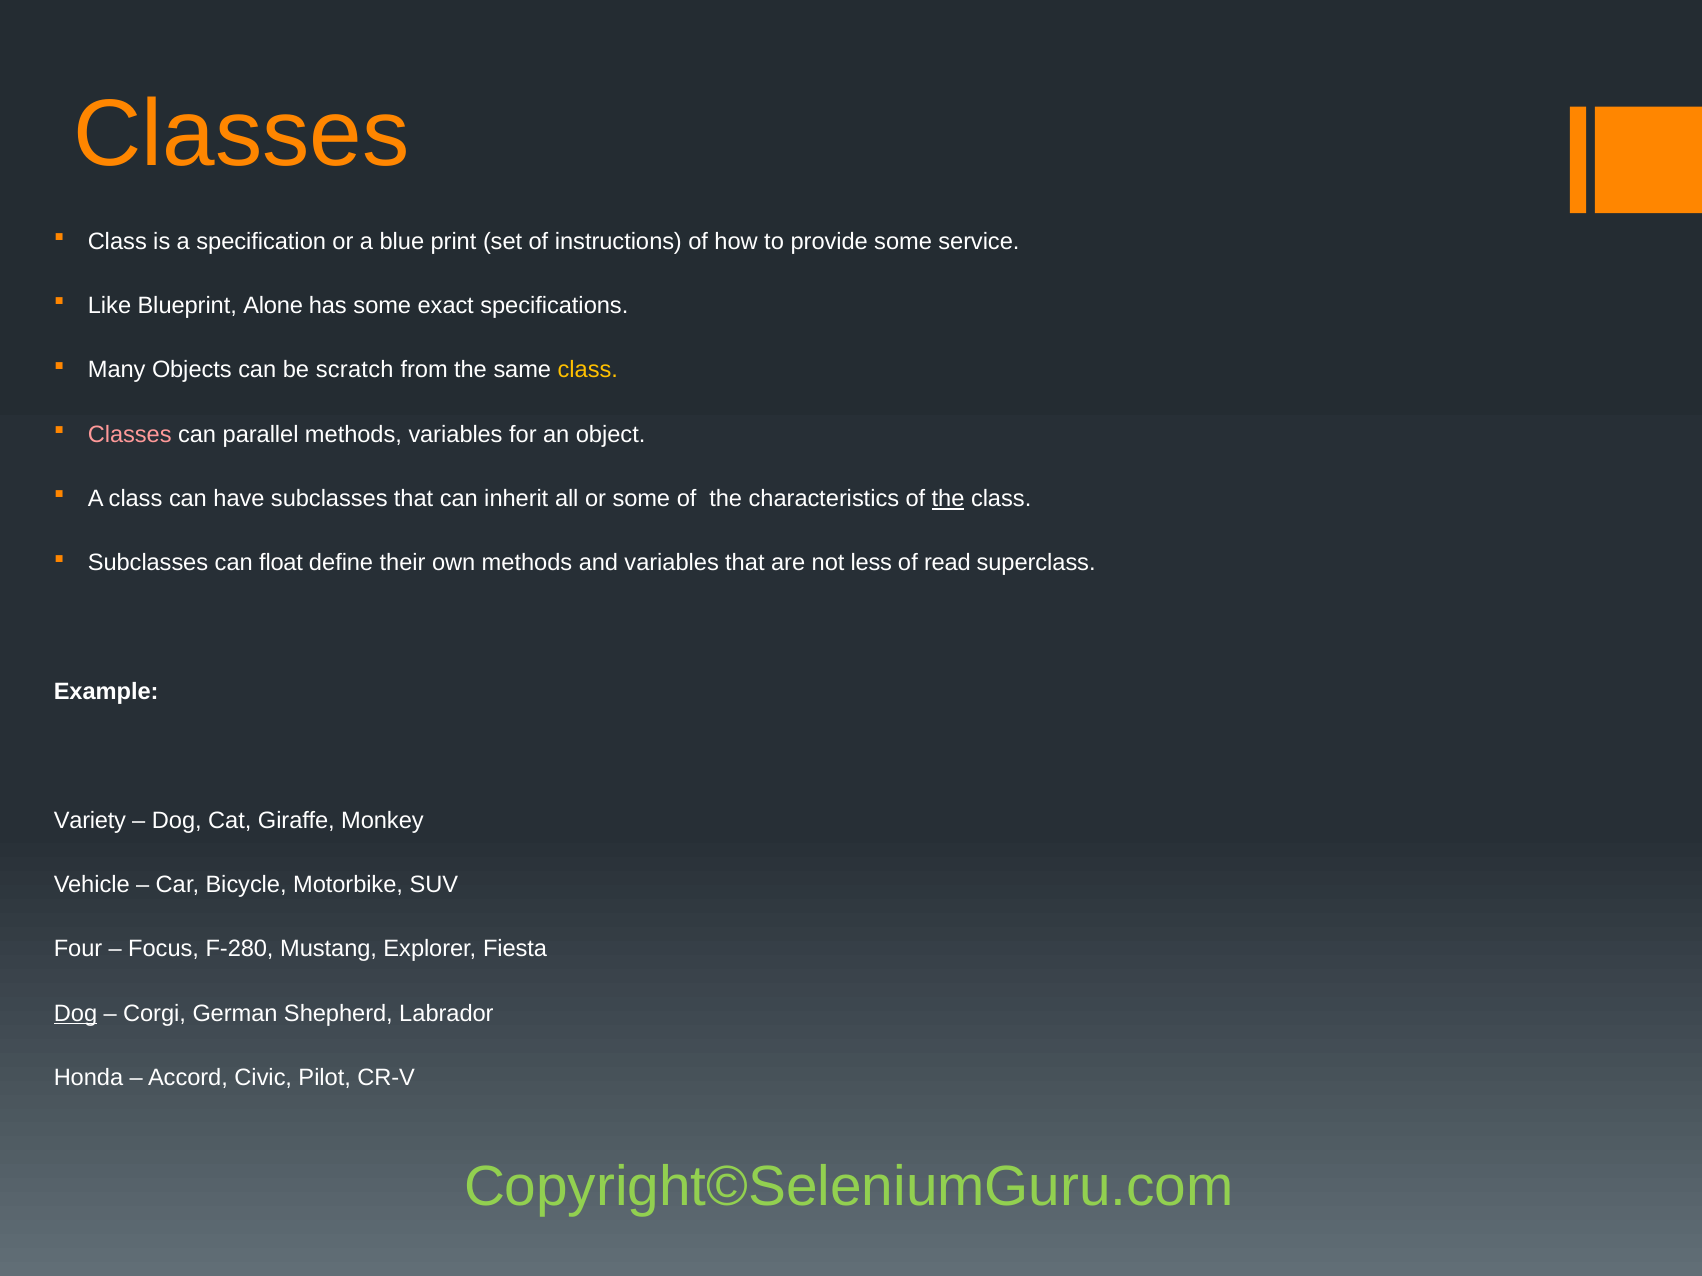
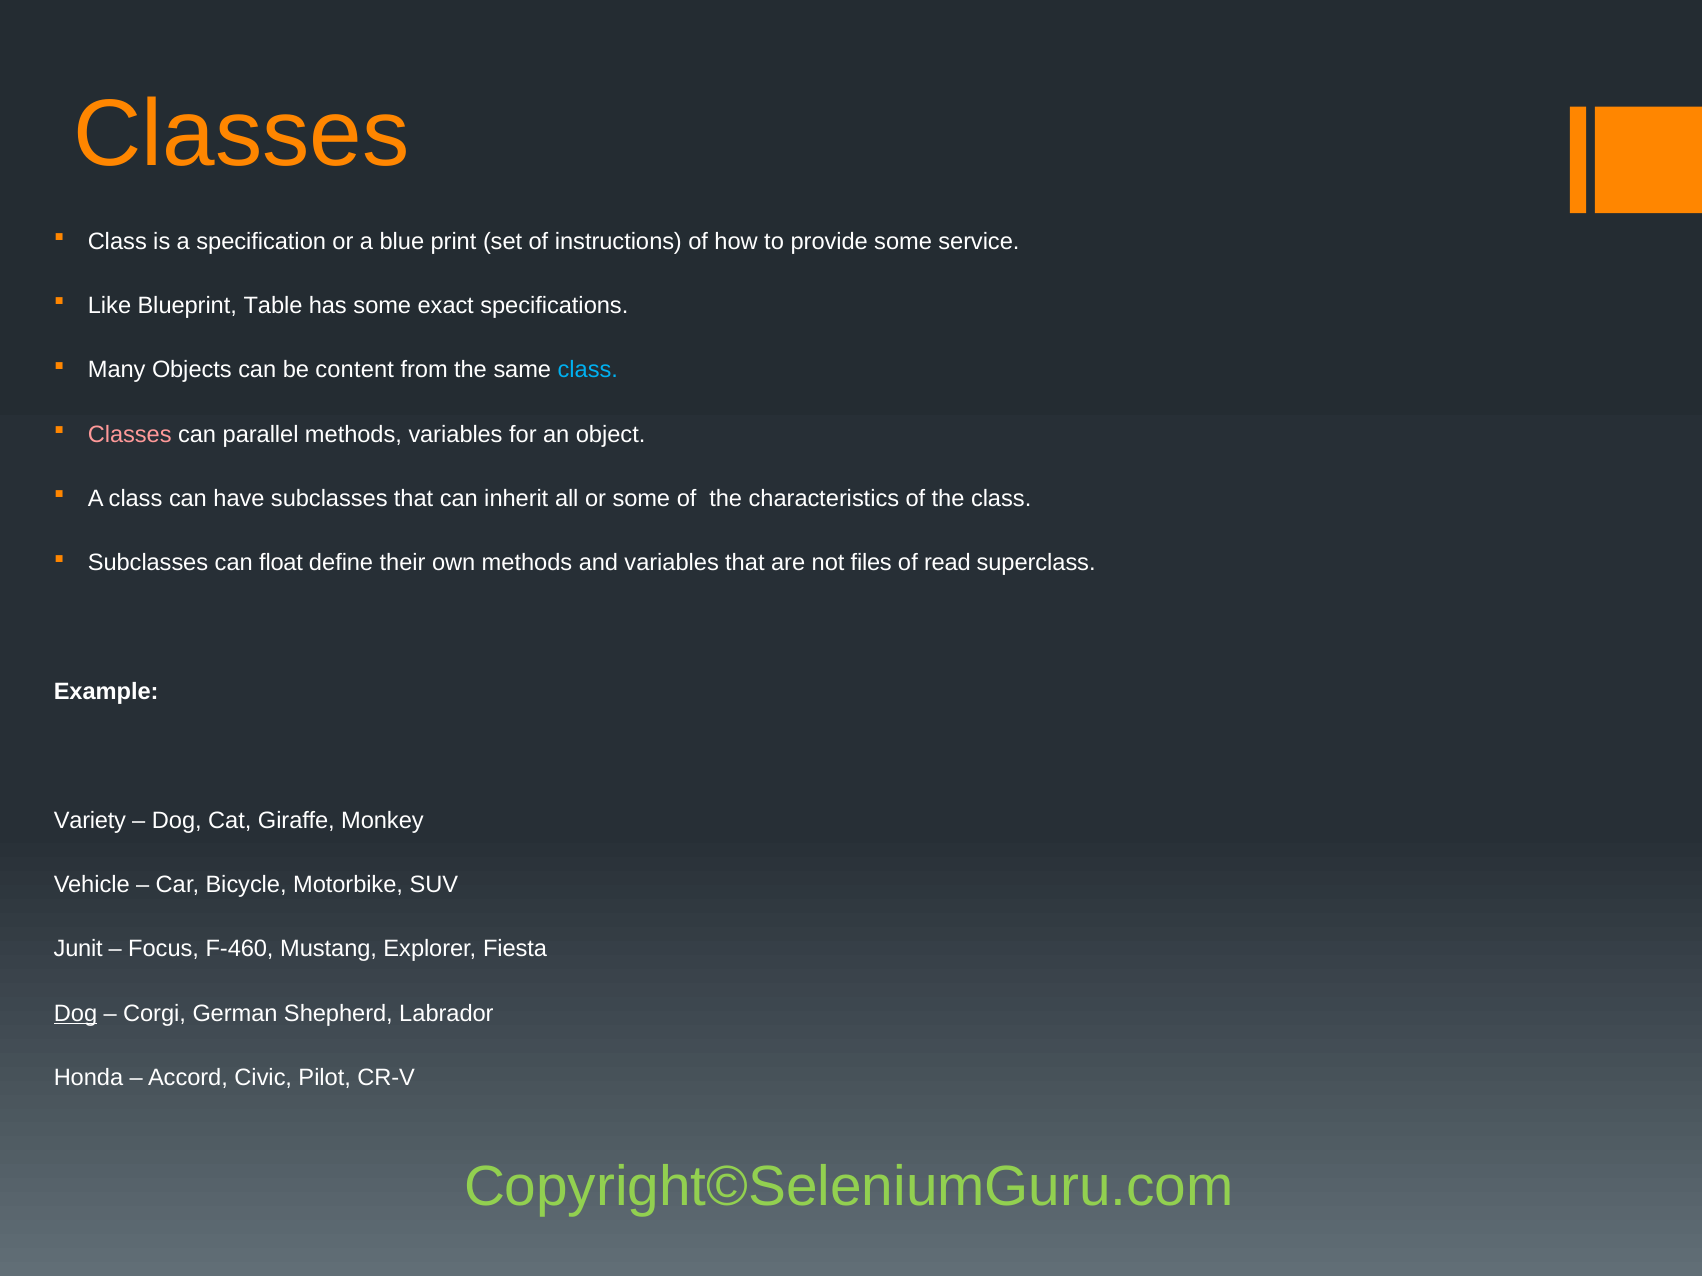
Alone: Alone -> Table (273, 306)
scratch: scratch -> content (355, 370)
class colour: yellow -> light blue (588, 370)
the underline: present -> none (948, 499)
less: less -> files (871, 563)
Four: Four -> Junit (78, 949)
F-280: F-280 -> F-460 (240, 949)
